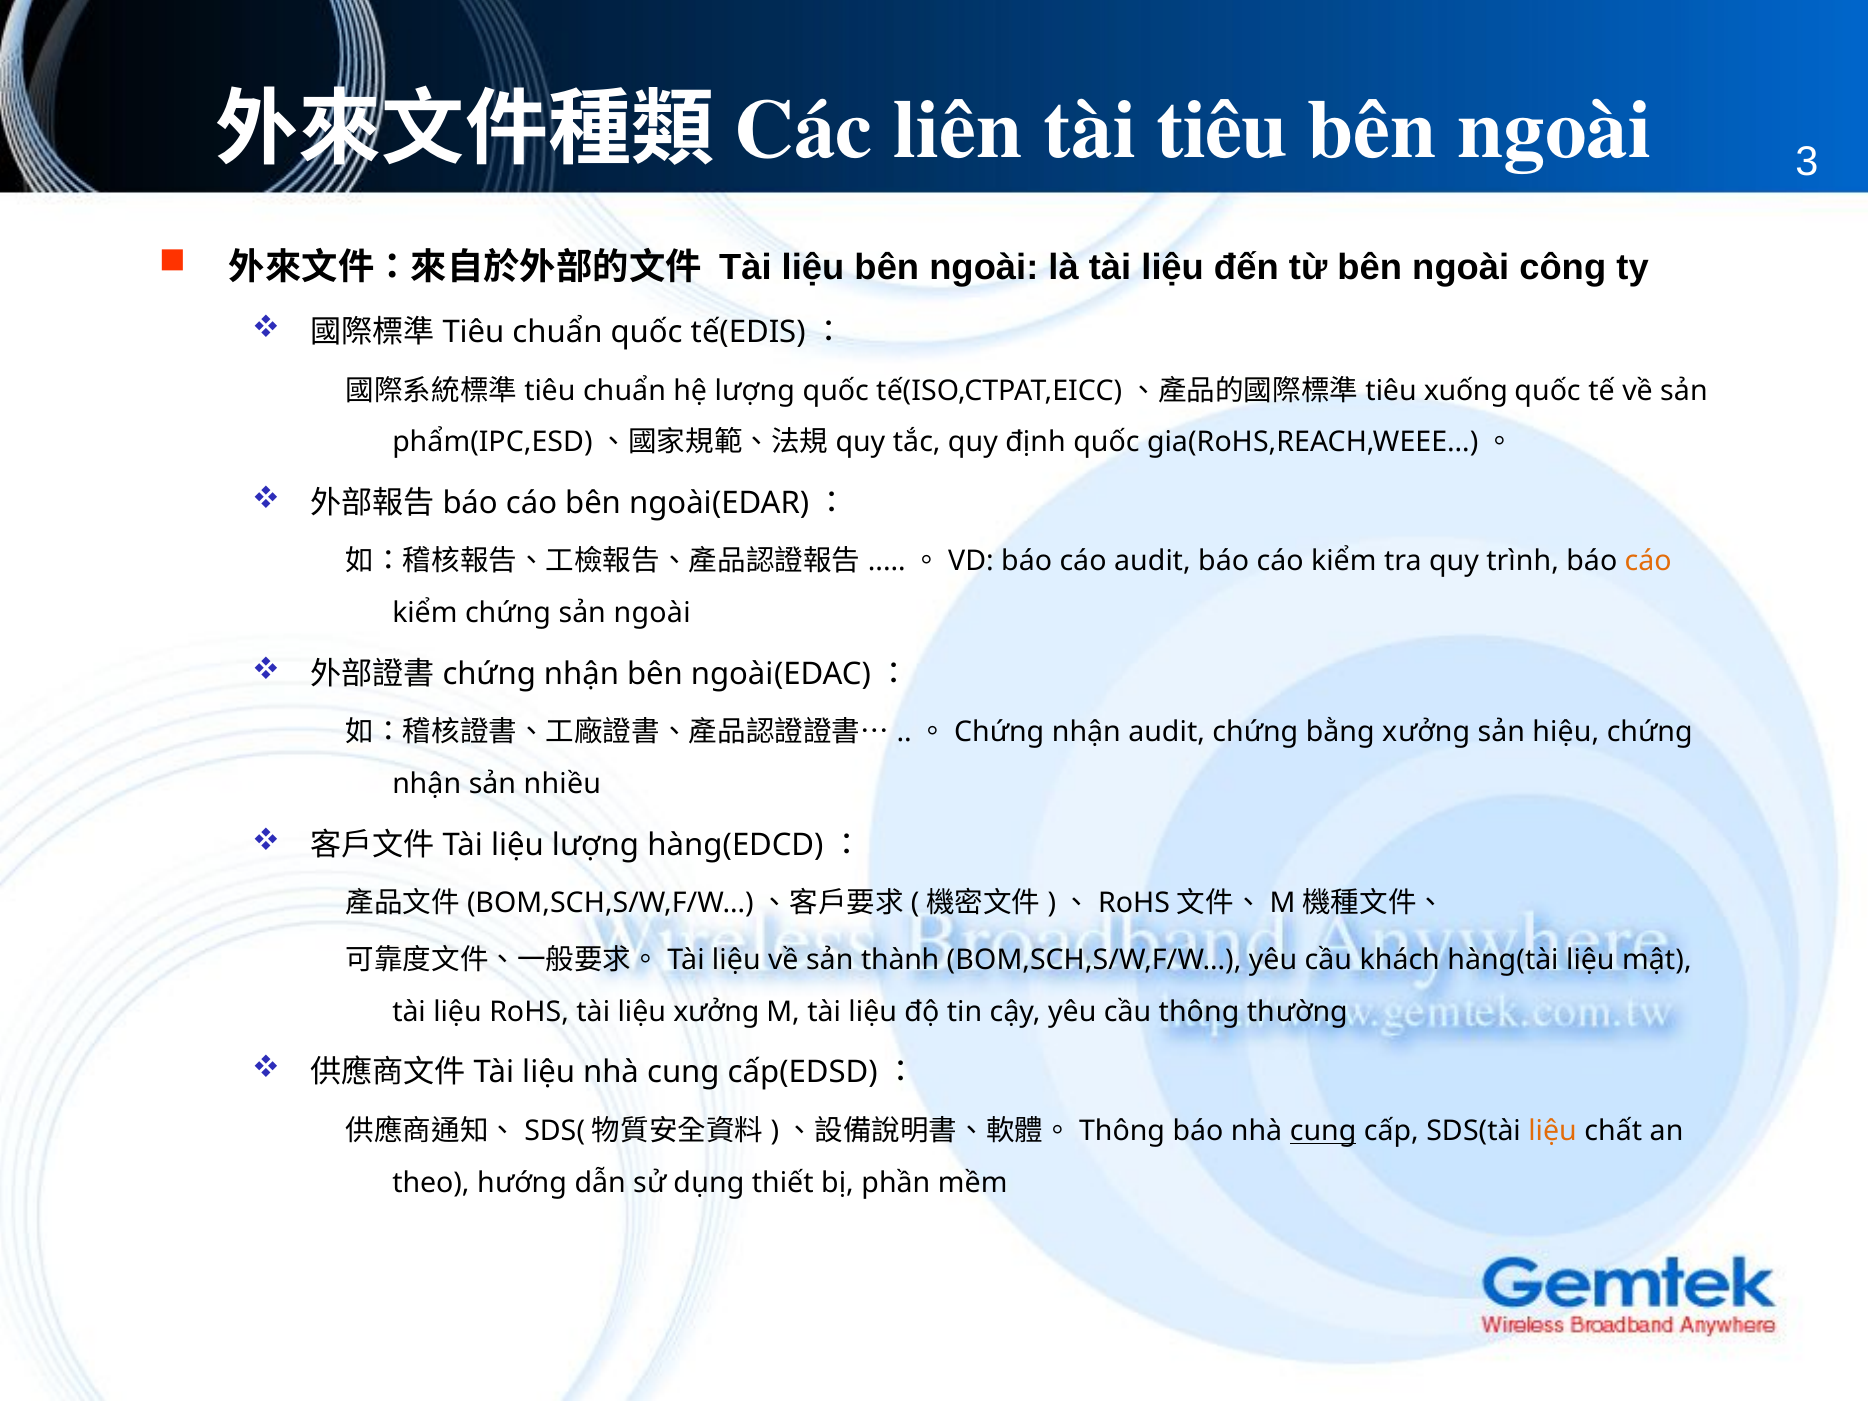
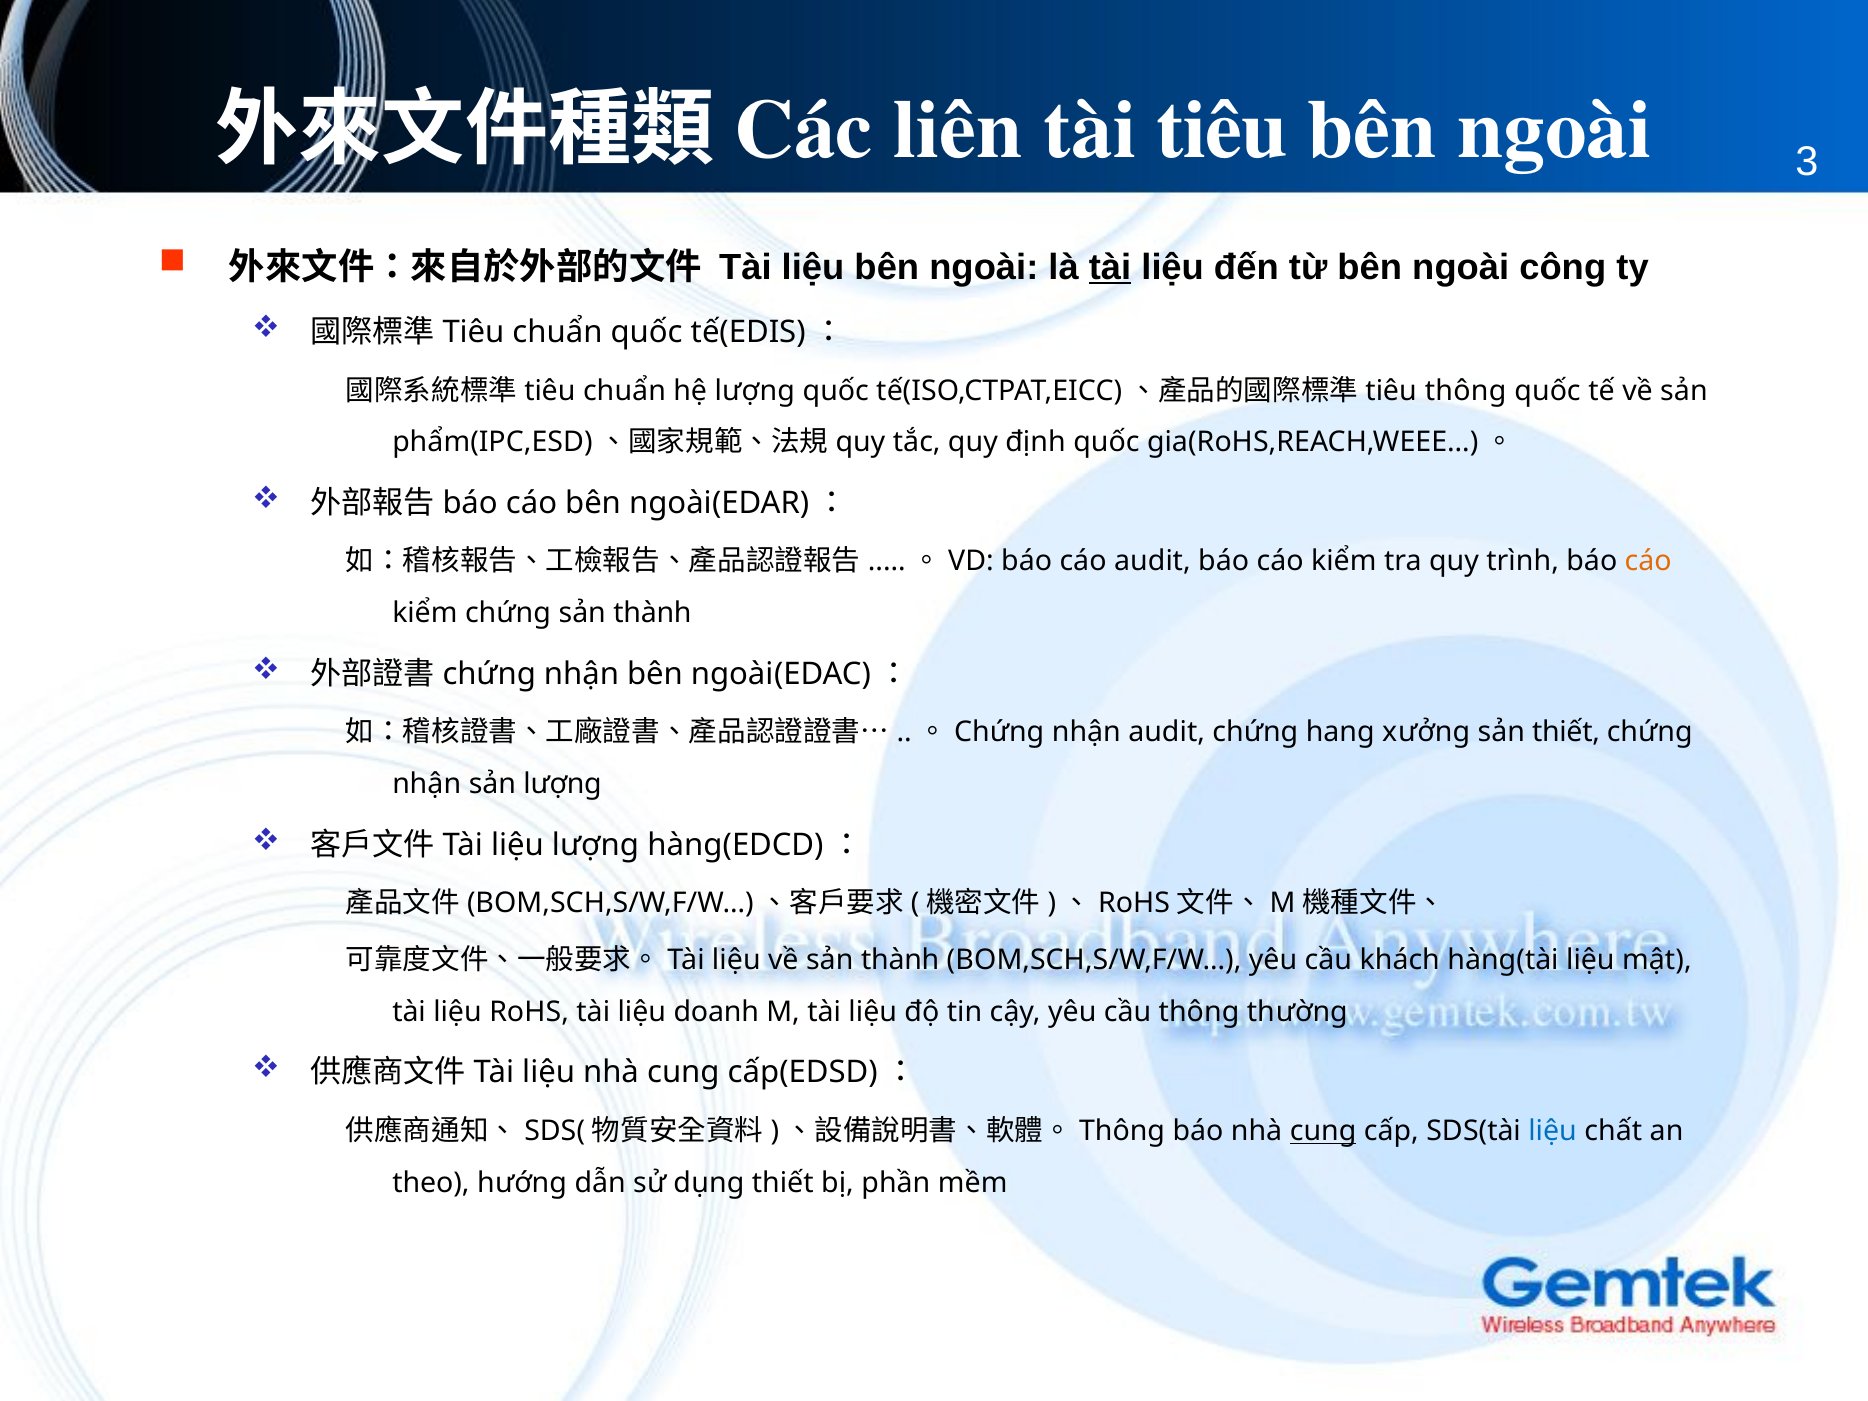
tài underline: none -> present (1110, 267)
xuống: xuống -> thông (1466, 391)
chứng sản ngoài: ngoài -> thành (652, 613)
bằng: bằng -> hang (1340, 732)
sản hiệu: hiệu -> thiết (1566, 732)
sản nhiều: nhiều -> lượng (563, 784)
liệu xưởng: xưởng -> doanh (716, 1012)
liệu colour: orange -> blue (1553, 1131)
